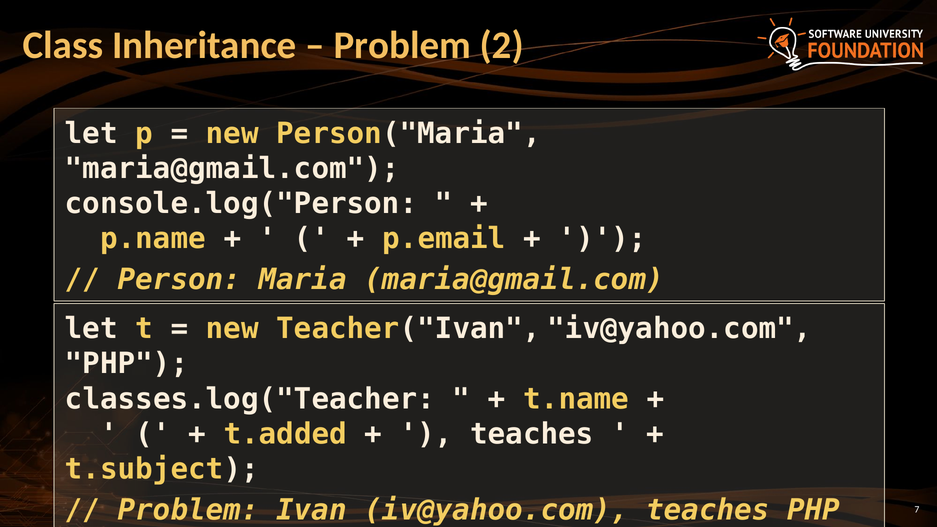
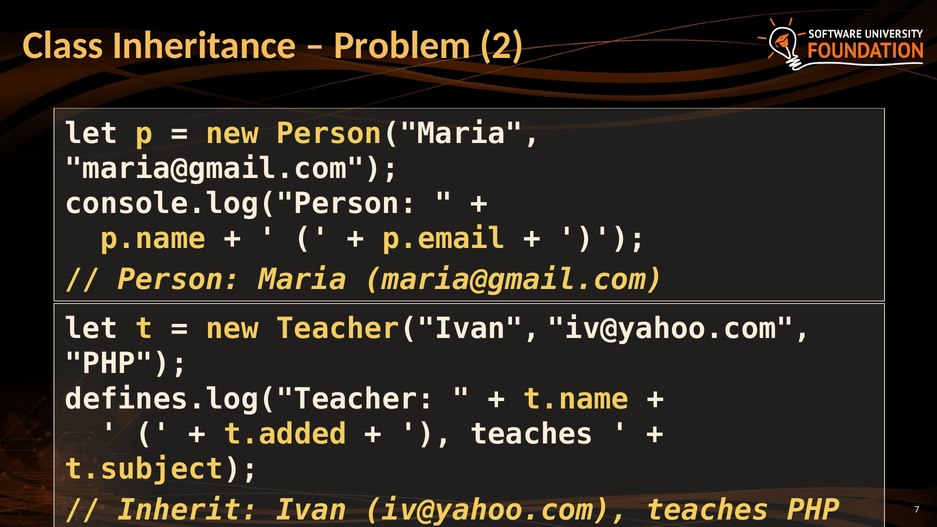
classes.log("Teacher: classes.log("Teacher -> defines.log("Teacher (250, 399)
Problem: Problem -> Inherit (188, 510)
